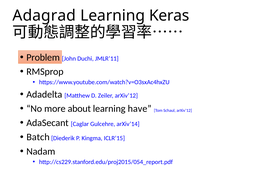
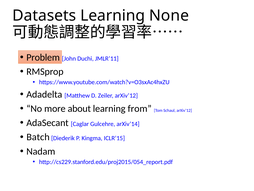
Adagrad: Adagrad -> Datasets (44, 16)
Keras: Keras -> None (169, 16)
have: have -> from (140, 108)
